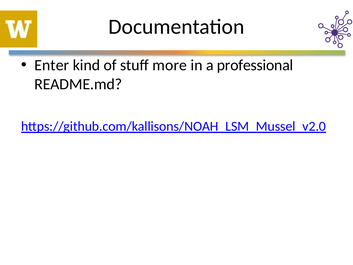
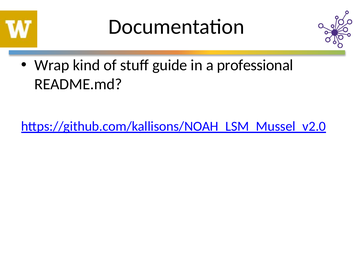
Enter: Enter -> Wrap (52, 65)
more: more -> guide (170, 65)
